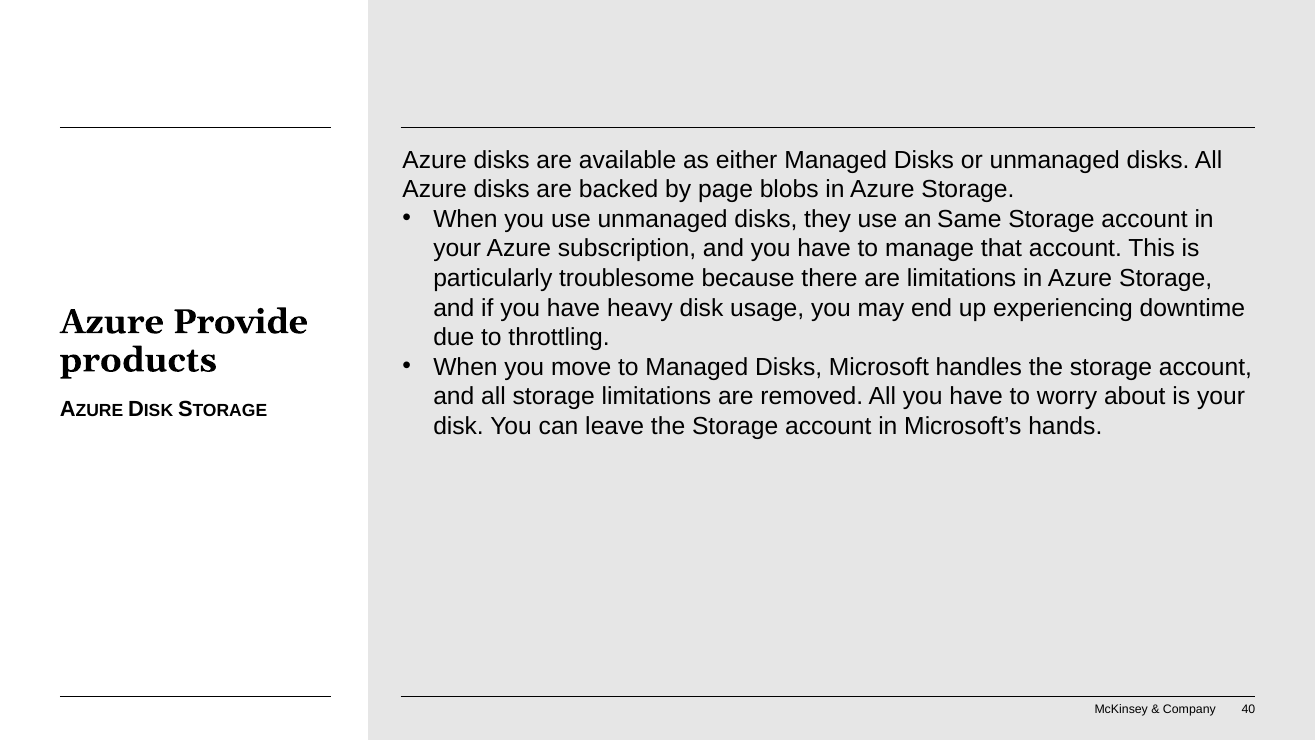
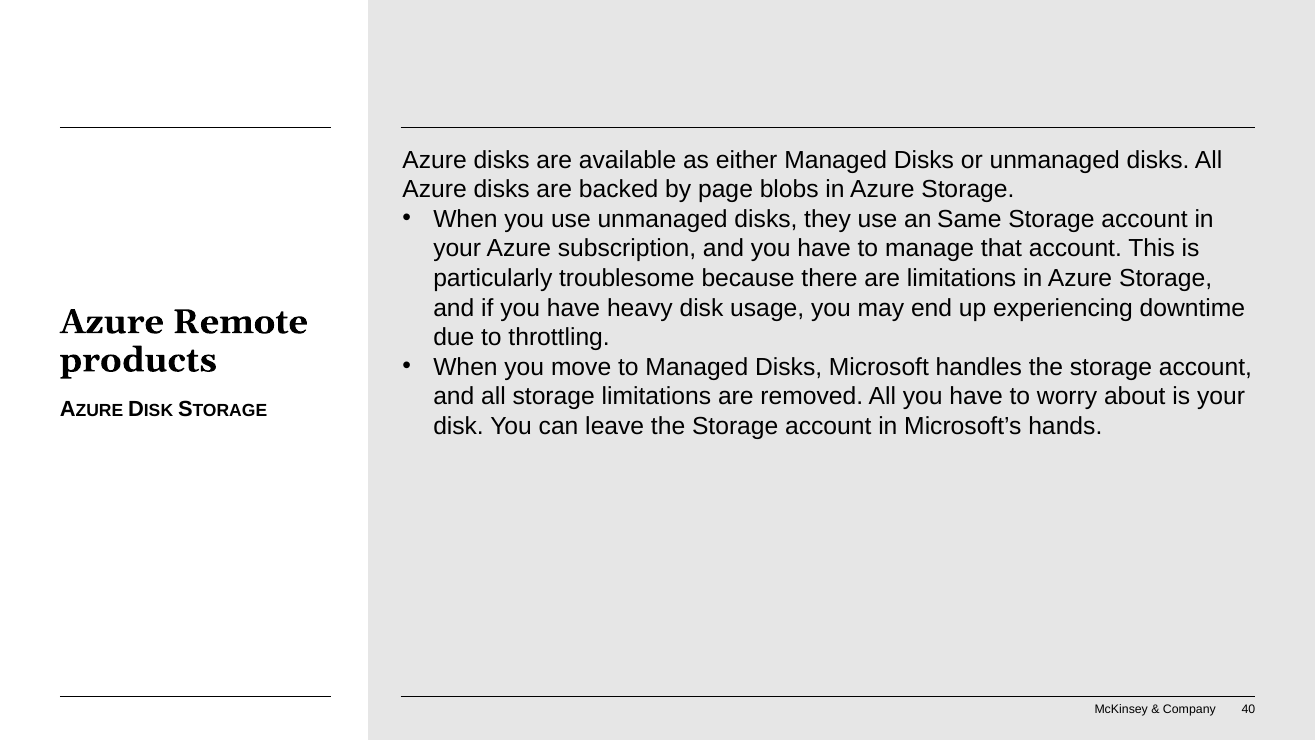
Provide: Provide -> Remote (240, 322)
